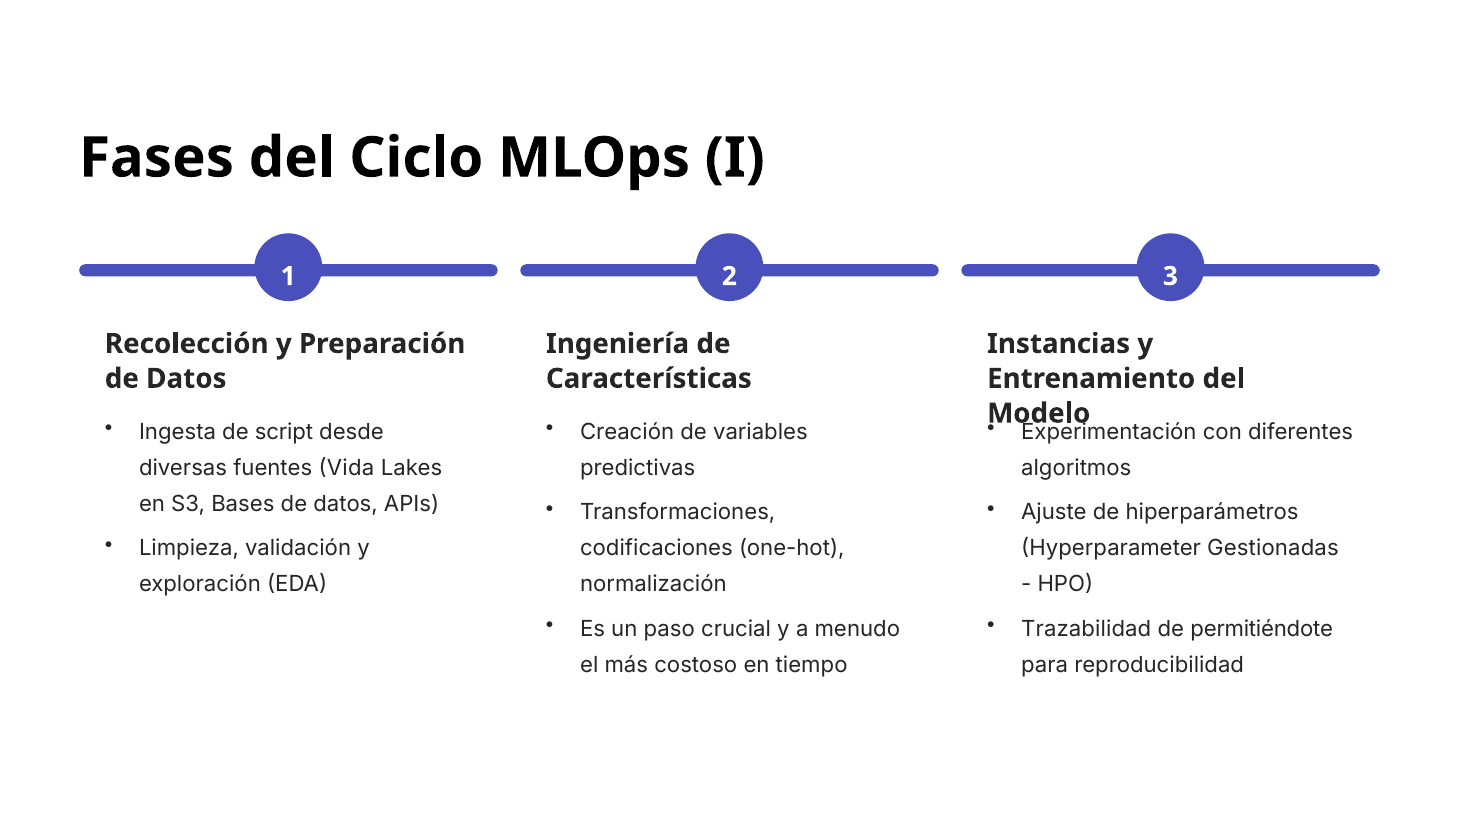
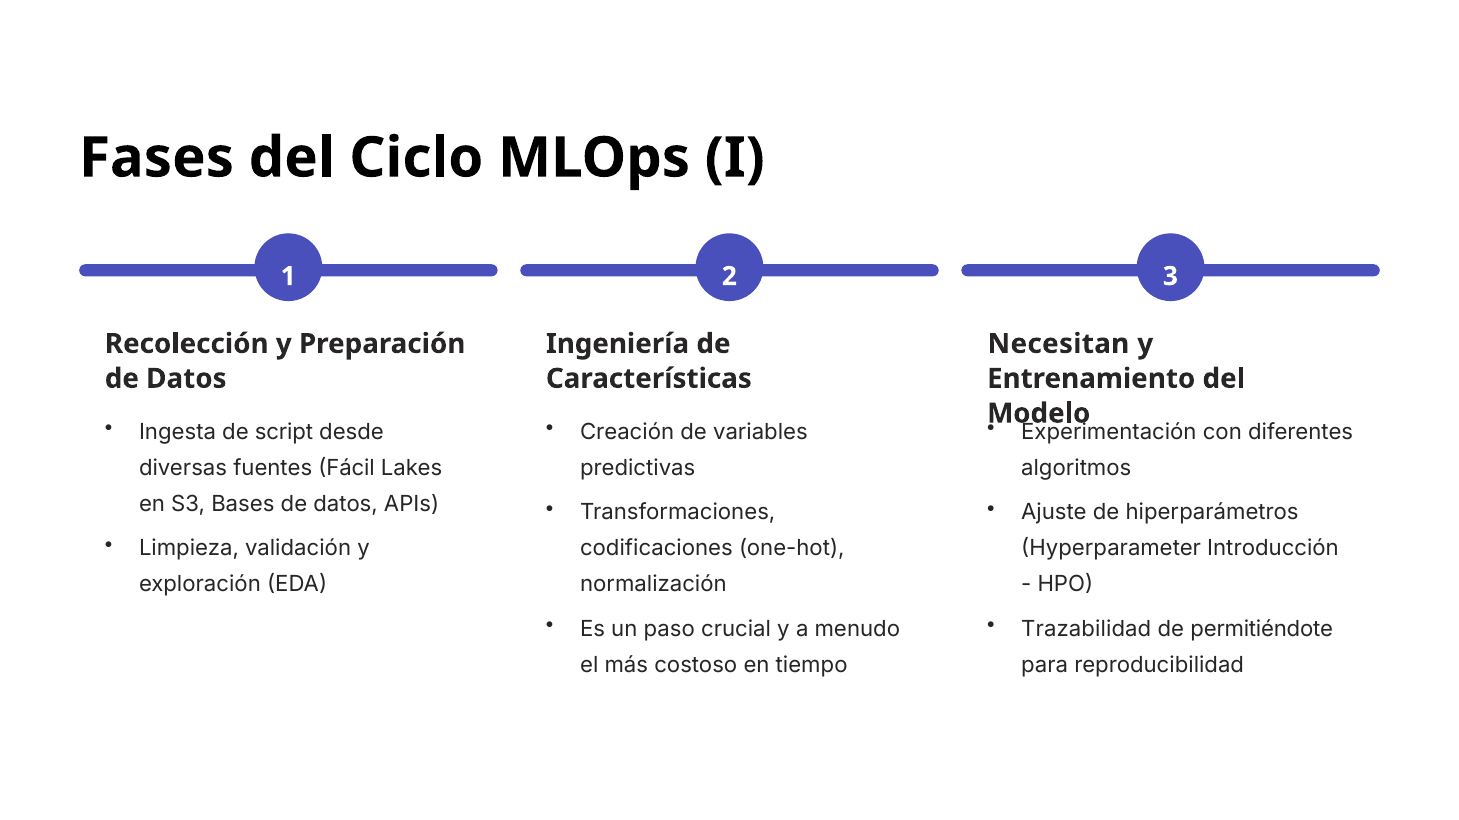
Instancias: Instancias -> Necesitan (1058, 344)
Vida: Vida -> Fácil (347, 469)
Gestionadas: Gestionadas -> Introducción (1273, 549)
